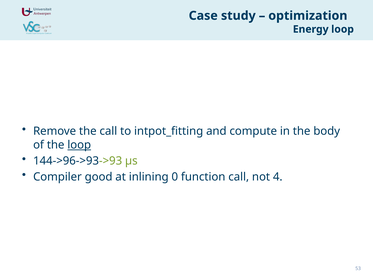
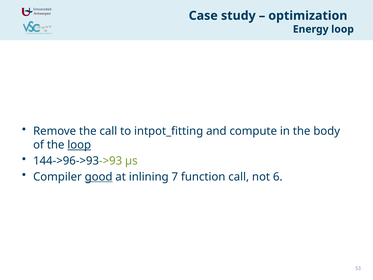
good underline: none -> present (99, 177)
0: 0 -> 7 (175, 177)
4: 4 -> 6 (278, 177)
